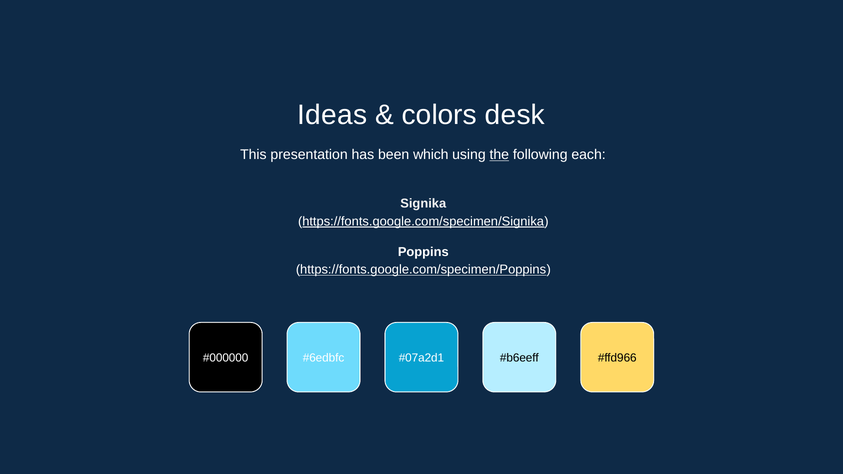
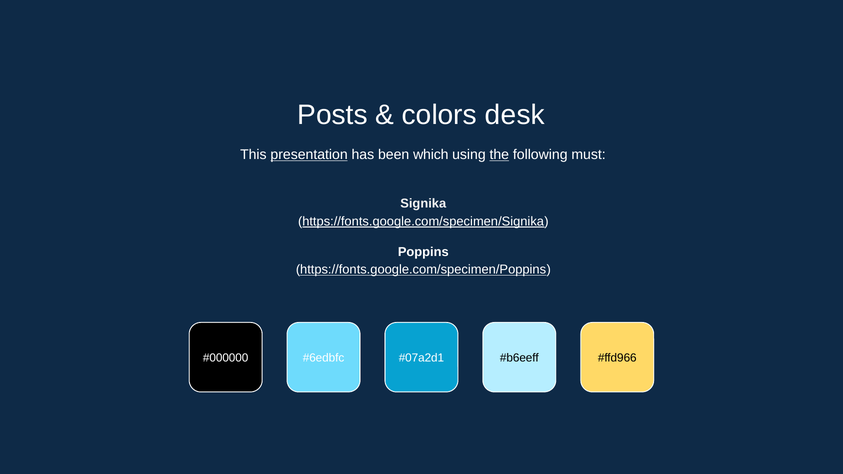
Ideas: Ideas -> Posts (332, 115)
presentation underline: none -> present (309, 155)
each: each -> must (589, 155)
